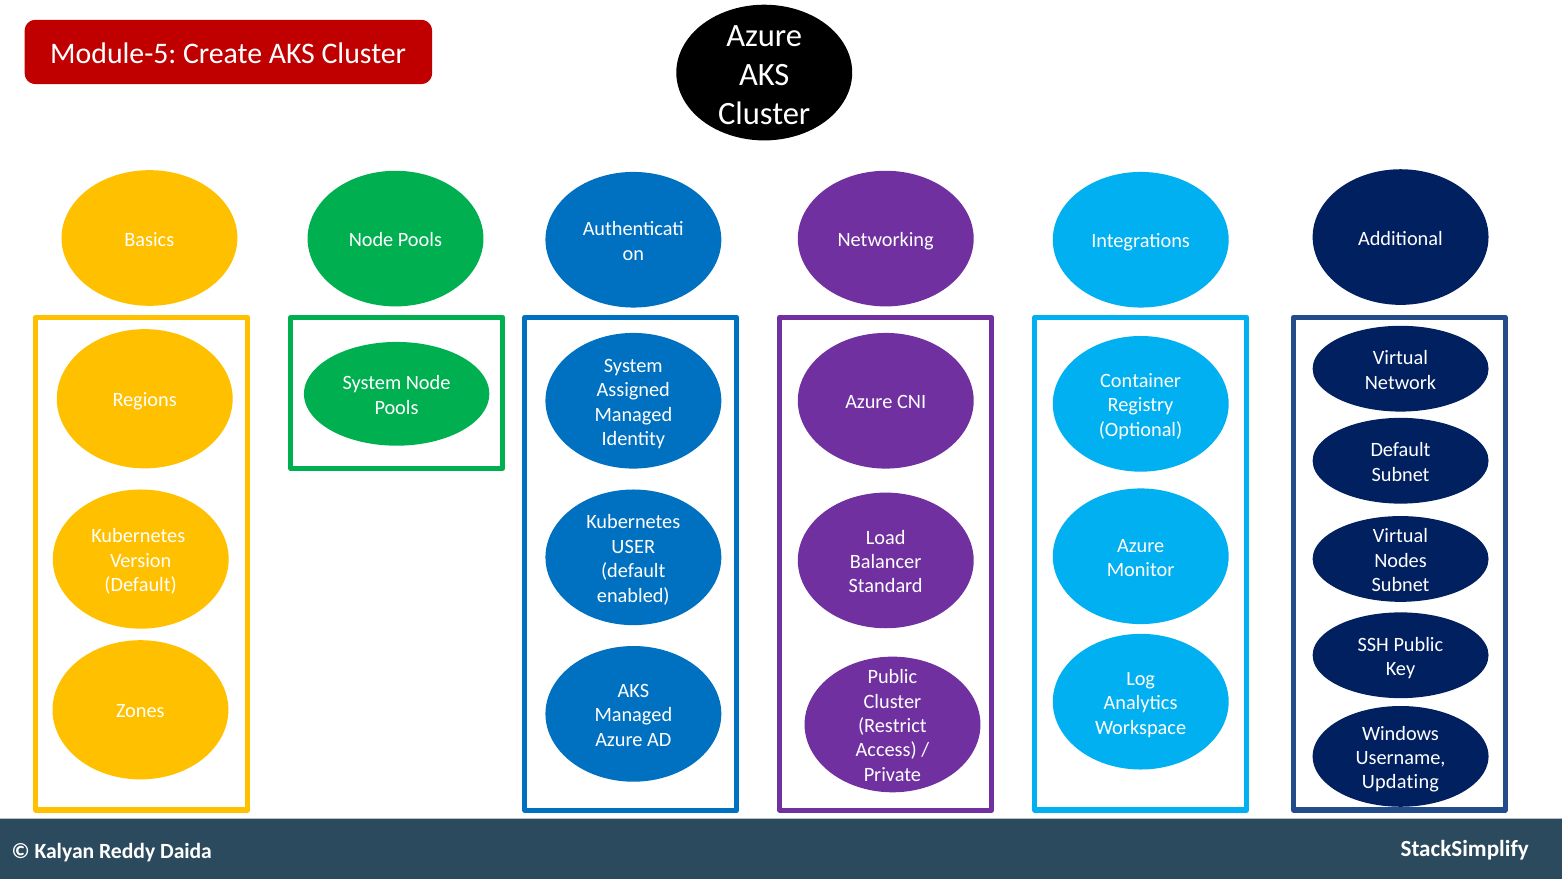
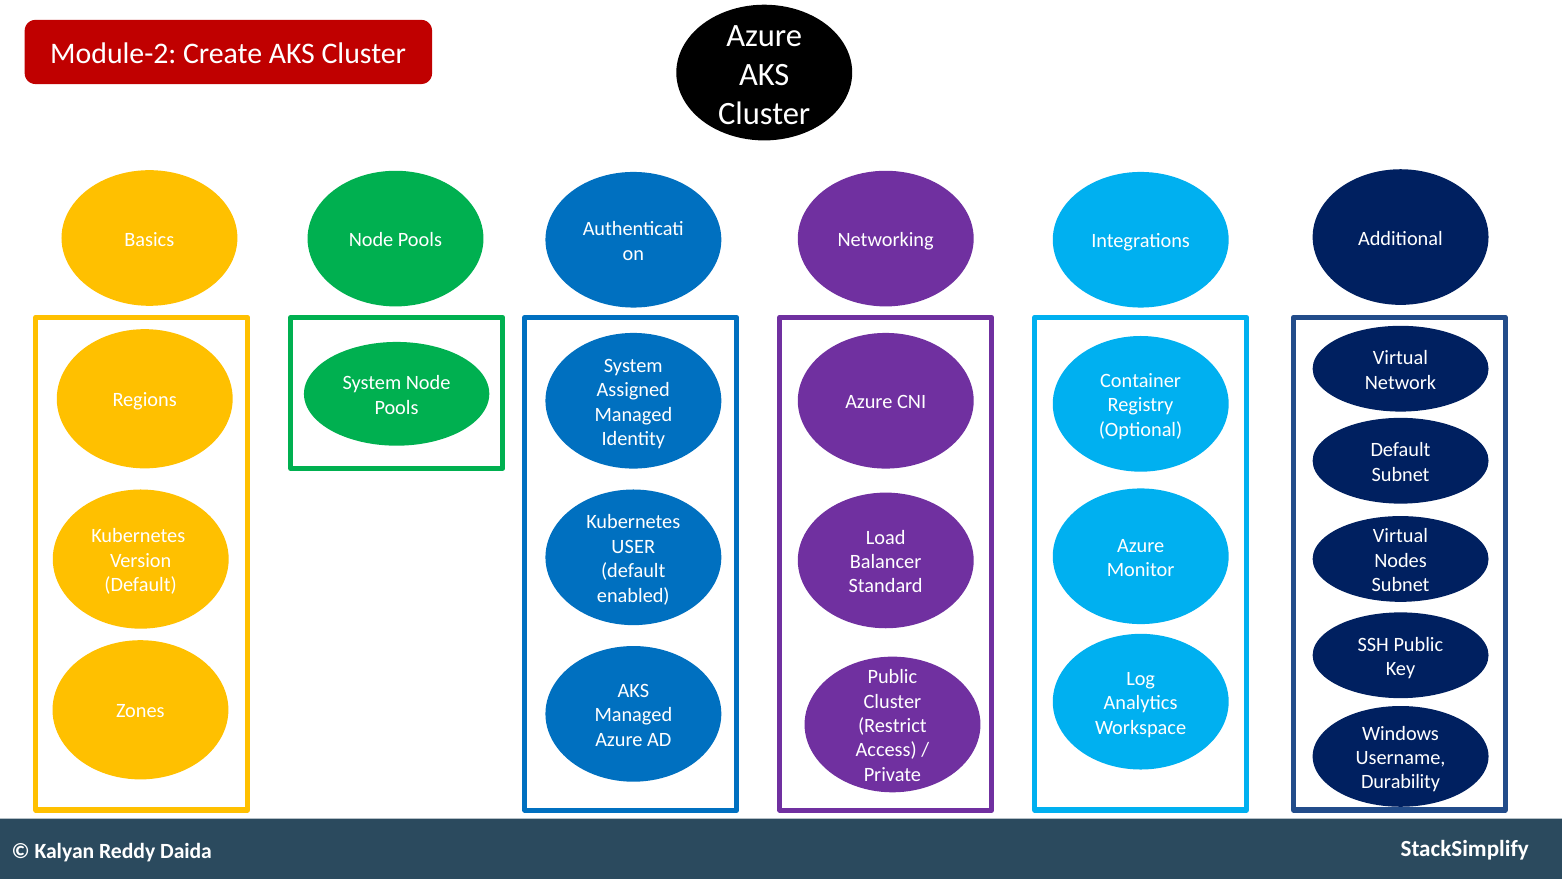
Module-5: Module-5 -> Module-2 (113, 54)
Updating: Updating -> Durability (1401, 782)
